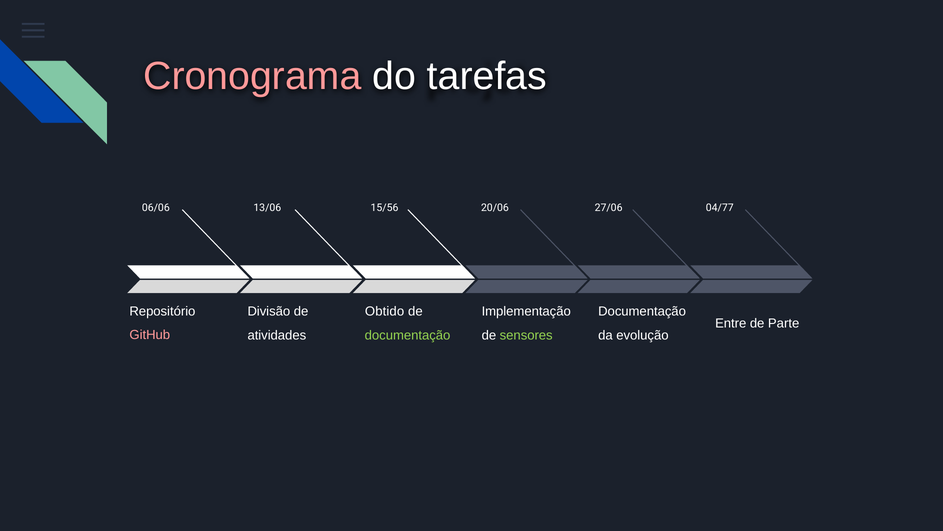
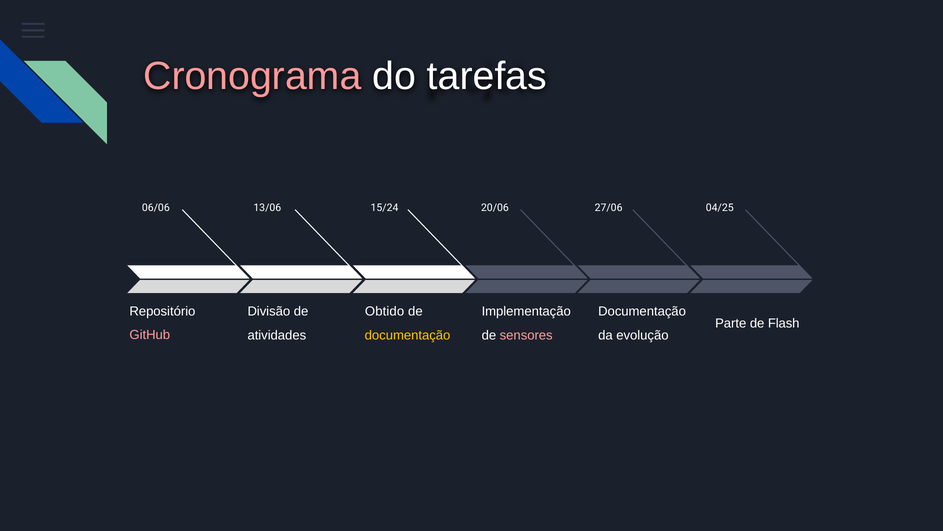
15/56: 15/56 -> 15/24 (385, 208)
04/77: 04/77 -> 04/25 (720, 208)
Entre: Entre -> Parte (731, 323)
Parte: Parte -> Flash (784, 323)
documentação colour: light green -> yellow (408, 335)
sensores colour: light green -> pink (526, 335)
